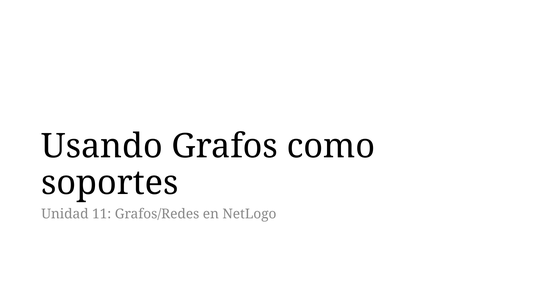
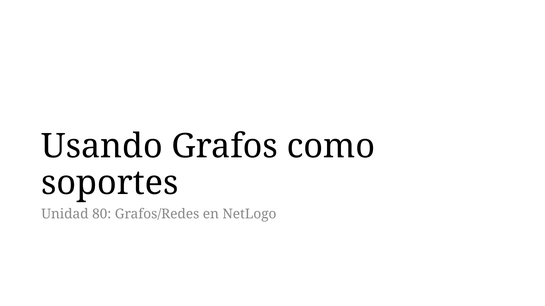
11: 11 -> 80 (102, 214)
